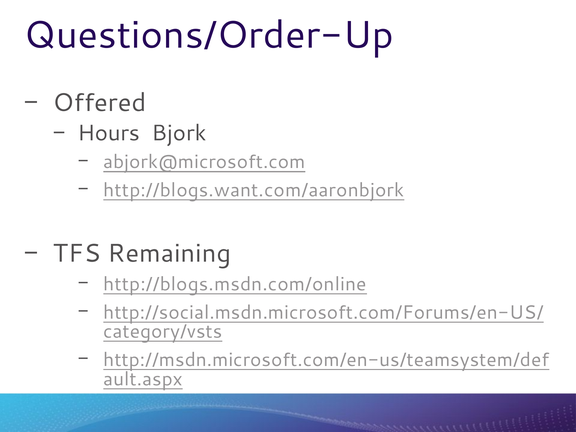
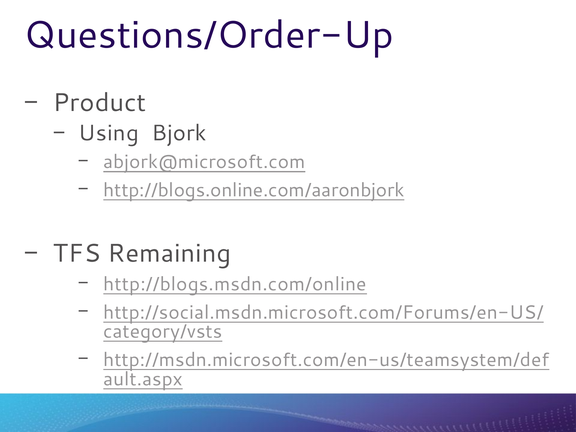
Offered: Offered -> Product (100, 103)
Hours: Hours -> Using (109, 133)
http://blogs.want.com/aaronbjork: http://blogs.want.com/aaronbjork -> http://blogs.online.com/aaronbjork (254, 190)
